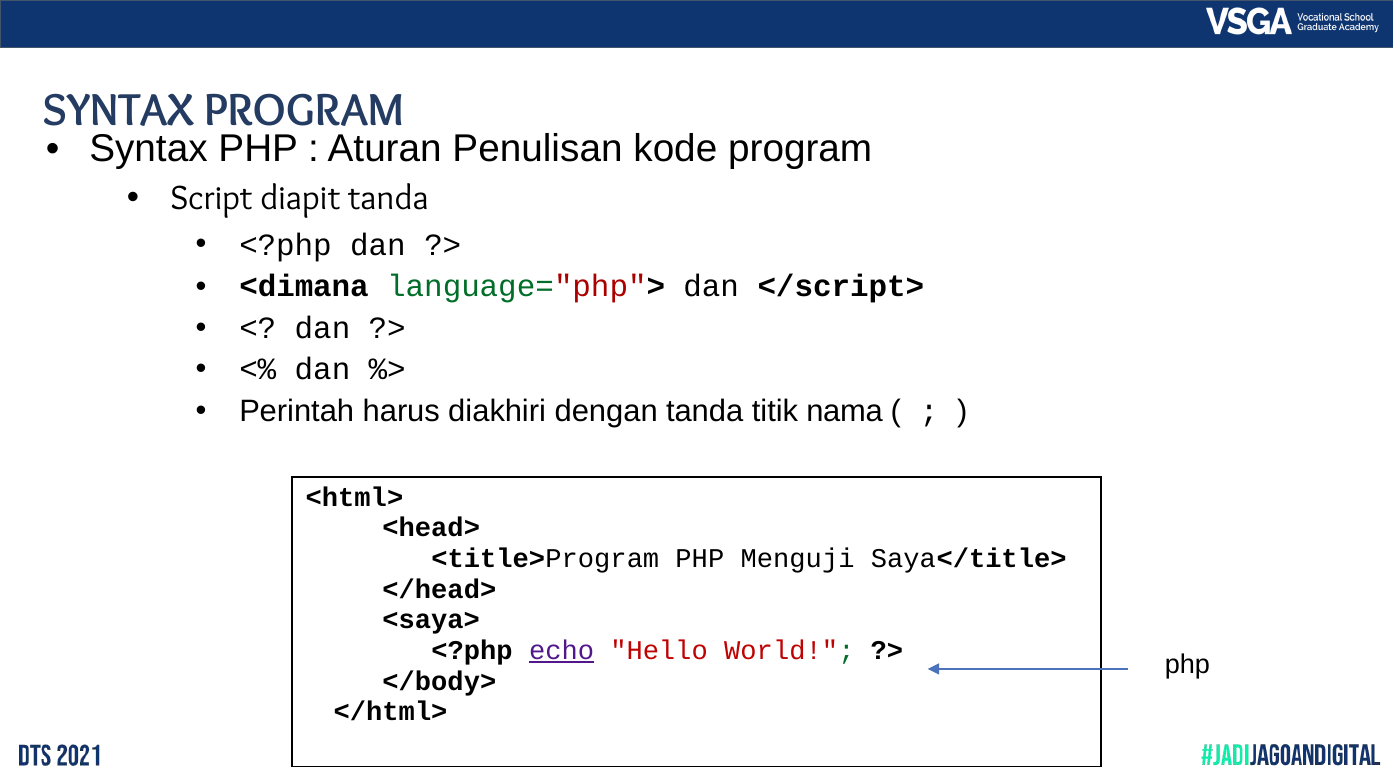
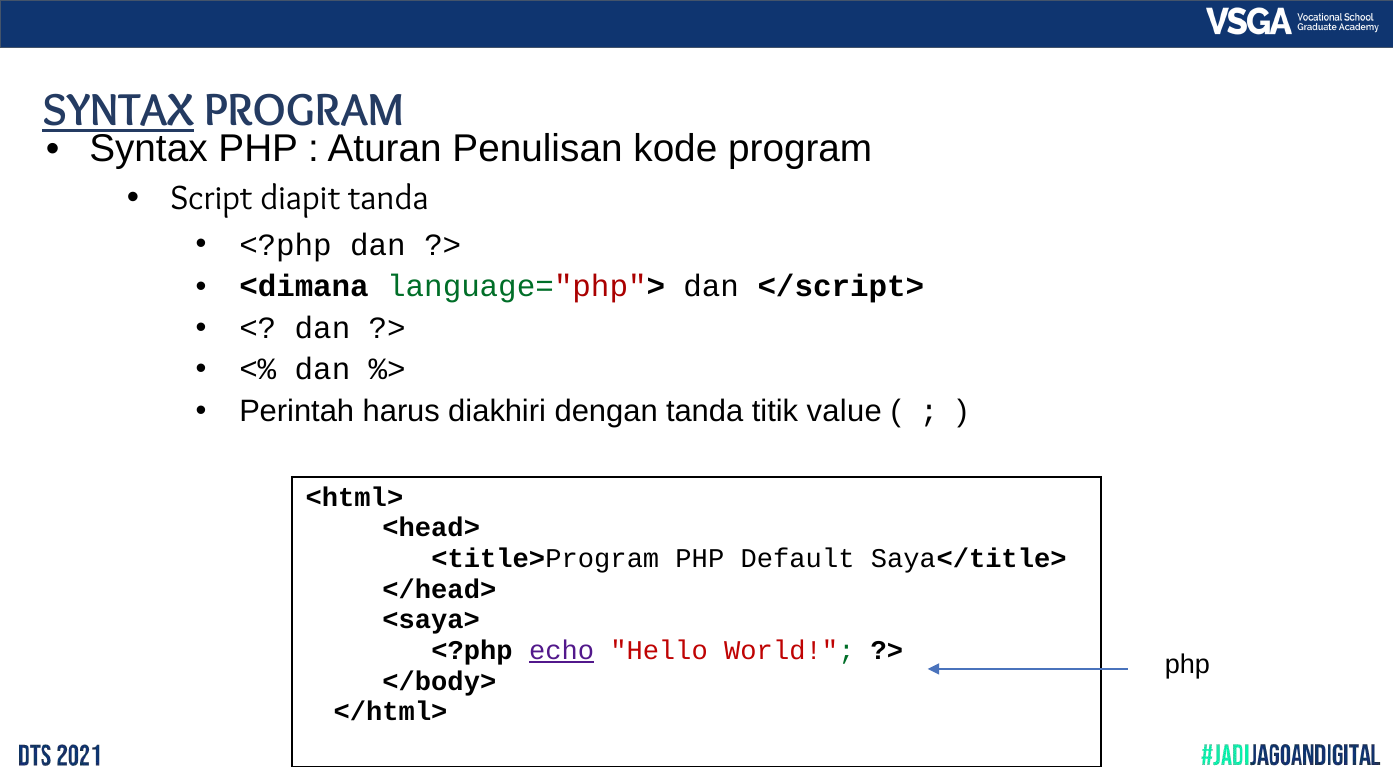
SYNTAX underline: none -> present (118, 110)
nama: nama -> value (844, 412)
Menguji: Menguji -> Default (798, 559)
